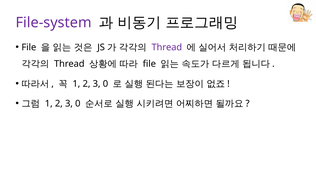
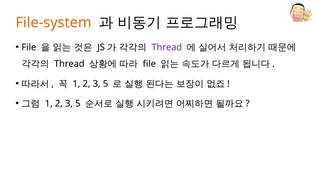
File-system colour: purple -> orange (54, 23)
0: 0 -> 5 (105, 84)
0: 0 -> 5 (78, 104)
